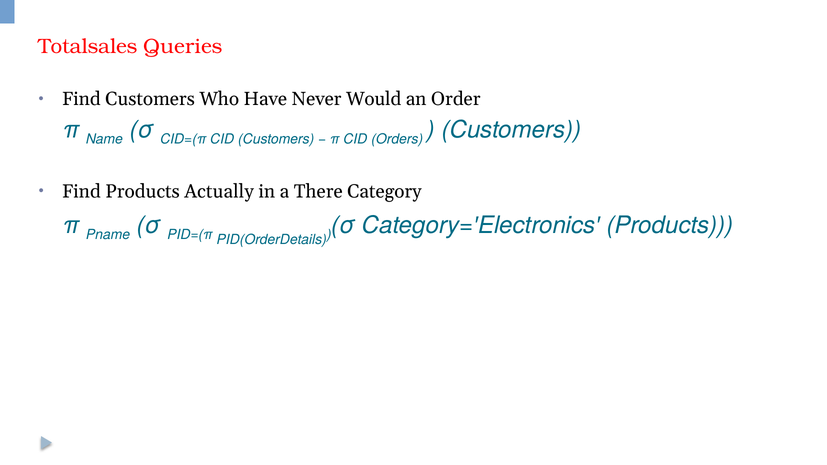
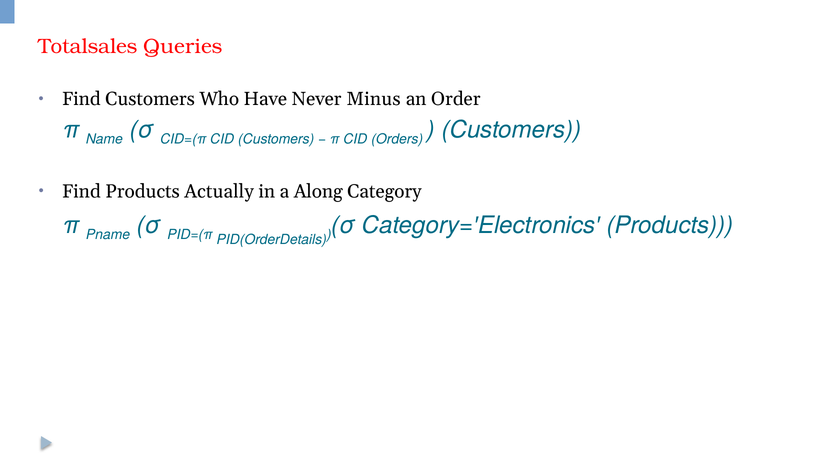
Would: Would -> Minus (374, 99)
There: There -> Along (318, 191)
